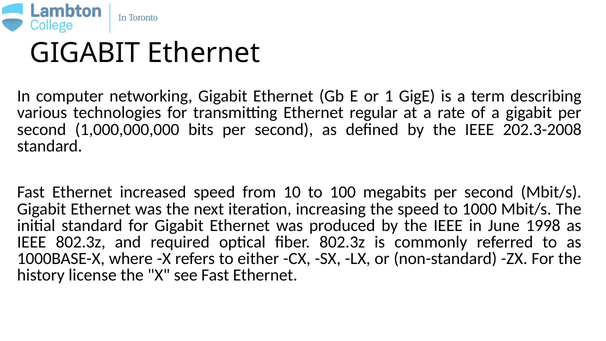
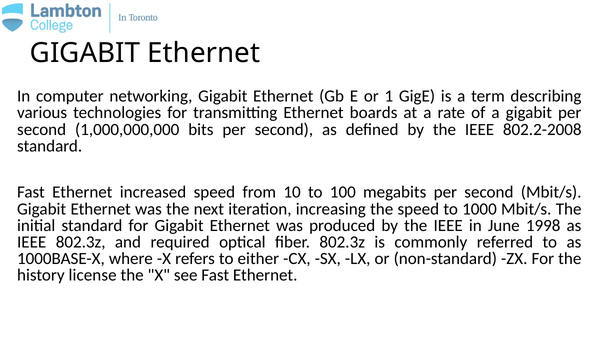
regular: regular -> boards (374, 113)
202.3-2008: 202.3-2008 -> 802.2-2008 (542, 129)
